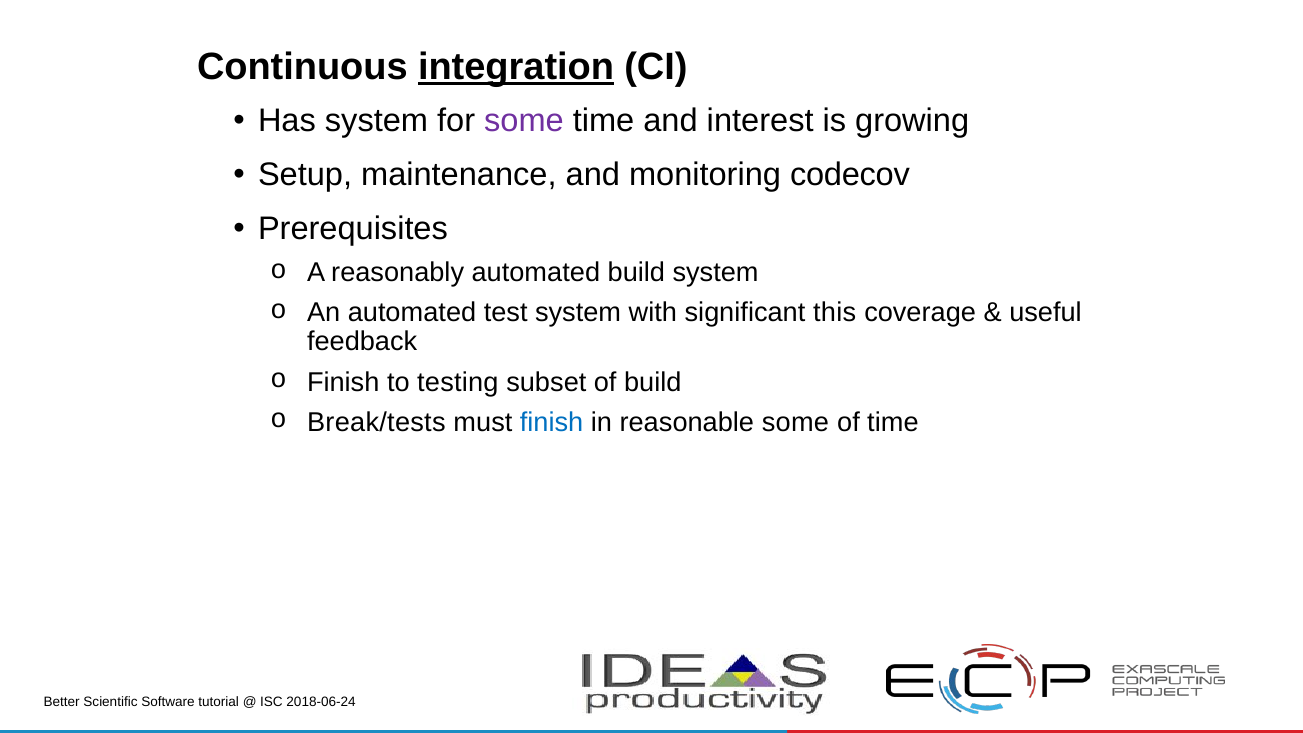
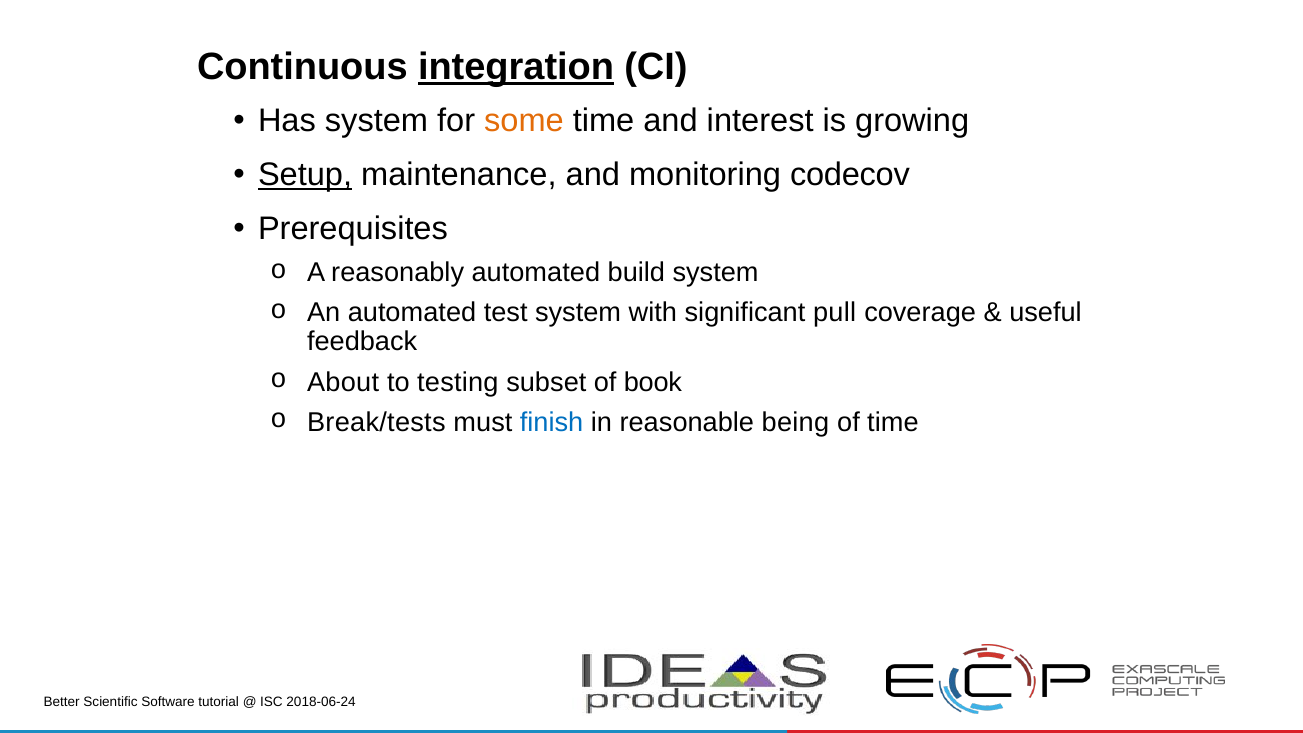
some colour: purple -> orange (524, 121)
Setup underline: none -> present (305, 175)
this: this -> pull (835, 312)
Finish: Finish -> About (343, 382)
of build: build -> book (653, 382)
reasonable some: some -> being (795, 422)
